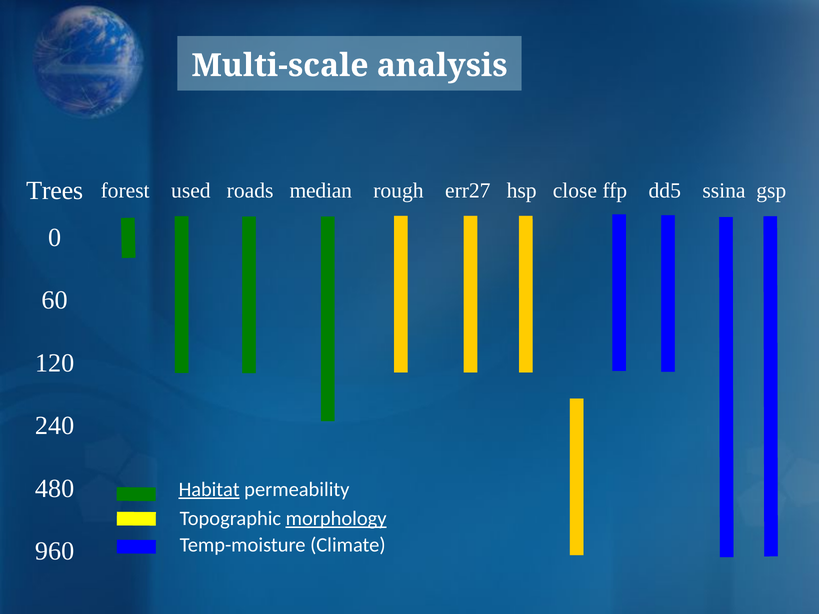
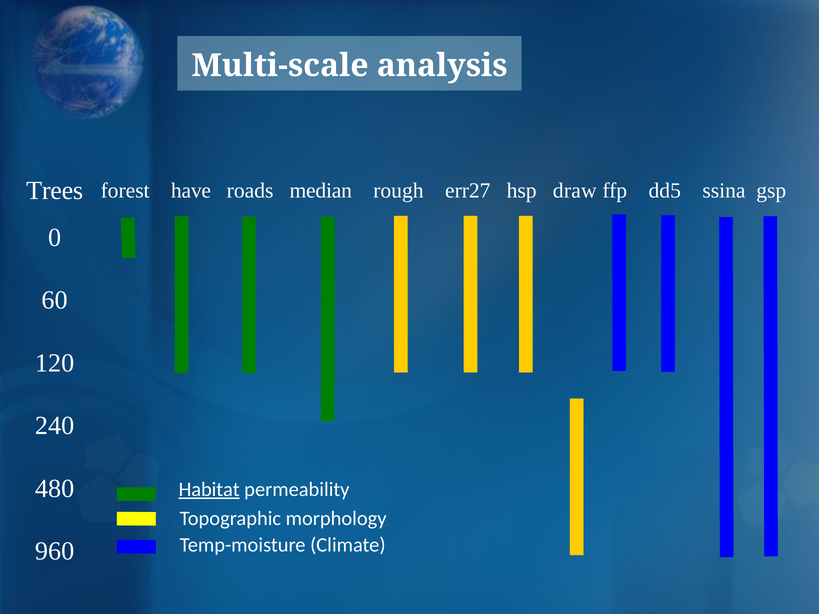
used: used -> have (191, 191)
close: close -> draw (575, 191)
morphology underline: present -> none (336, 519)
